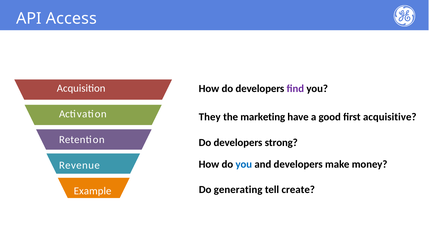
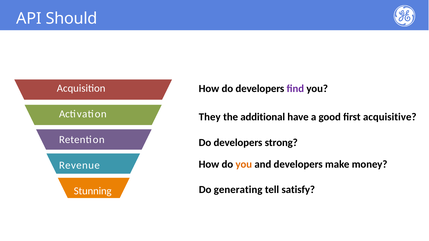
Access: Access -> Should (71, 18)
marketing: marketing -> additional (263, 117)
you colour: blue -> orange (244, 165)
create: create -> satisfy (298, 190)
Example: Example -> Stunning (93, 191)
